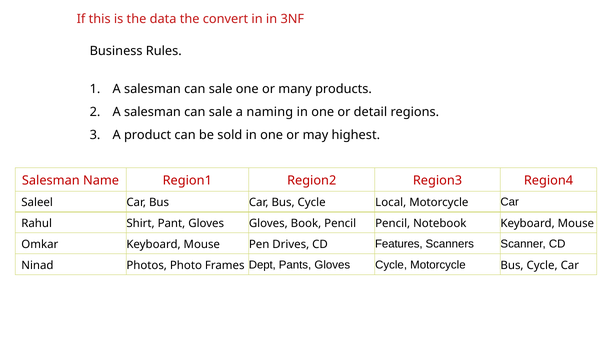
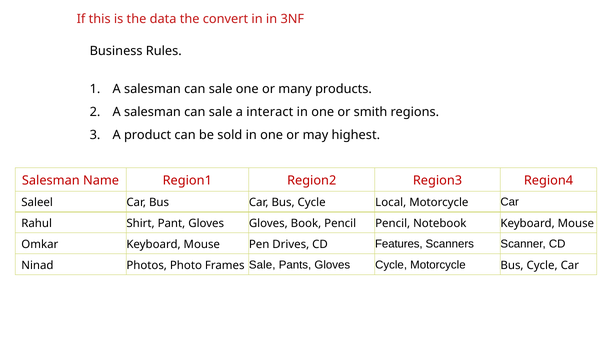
naming: naming -> interact (270, 112)
detail: detail -> smith (371, 112)
Frames Dept: Dept -> Sale (262, 265)
